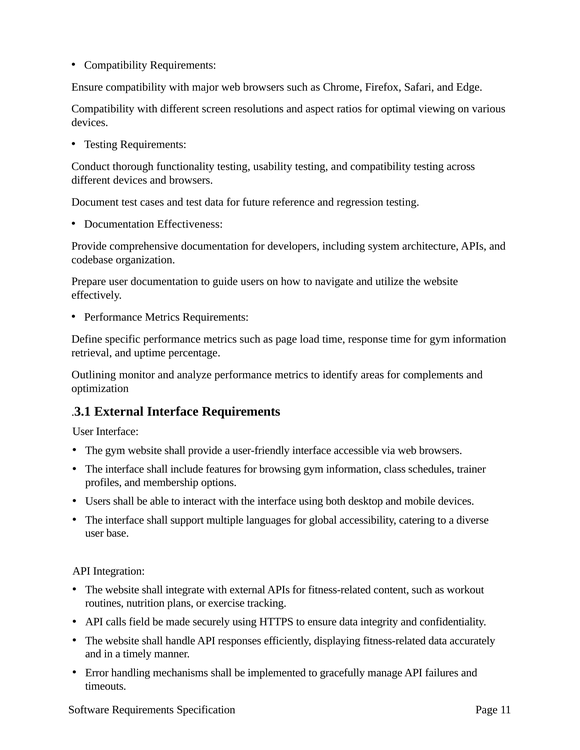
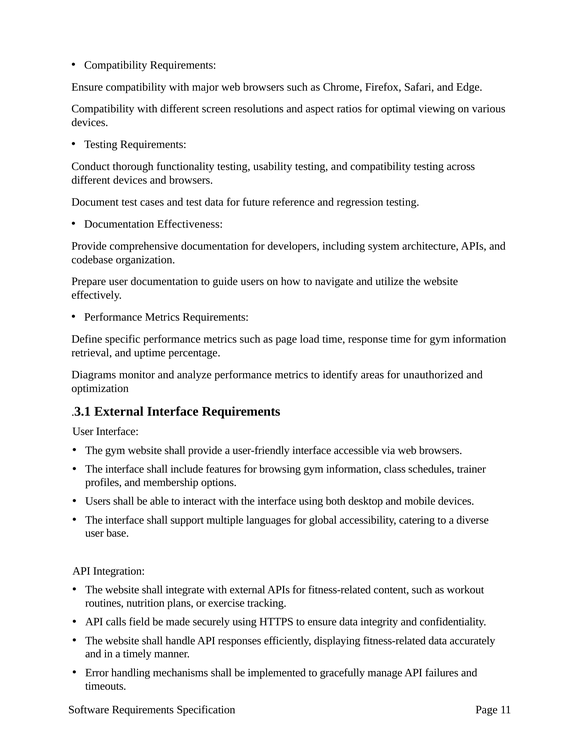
Outlining: Outlining -> Diagrams (94, 375)
complements: complements -> unauthorized (433, 375)
